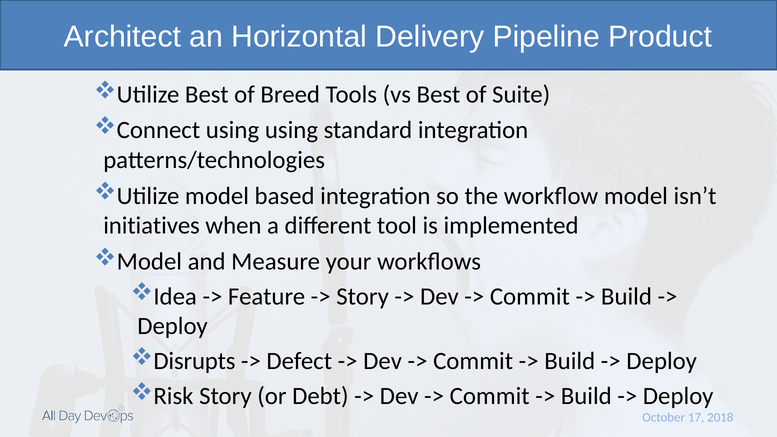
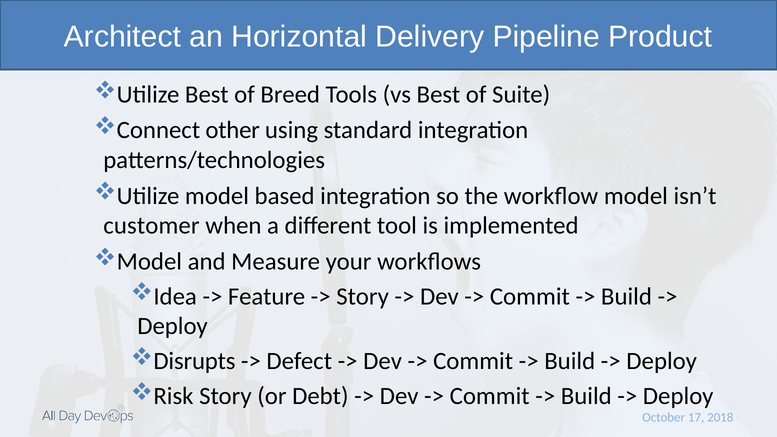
Connect using: using -> other (233, 130)
initiatives: initiatives -> customer (151, 226)
